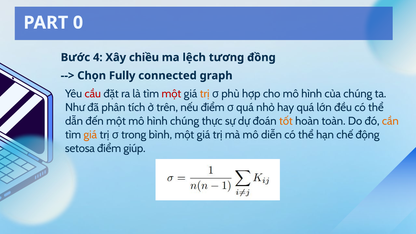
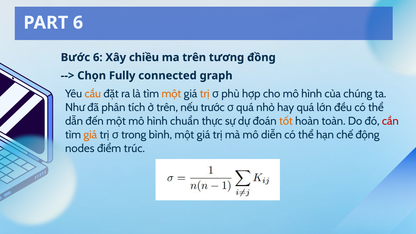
PART 0: 0 -> 6 (78, 23)
Bước 4: 4 -> 6 (98, 57)
ma lệch: lệch -> trên (194, 57)
cầu colour: red -> orange (93, 94)
một colour: red -> orange (171, 94)
nếu điểm: điểm -> trước (213, 107)
hình chúng: chúng -> chuẩn (185, 121)
cần colour: orange -> red (390, 121)
setosa: setosa -> nodes (80, 149)
giúp: giúp -> trúc (134, 149)
